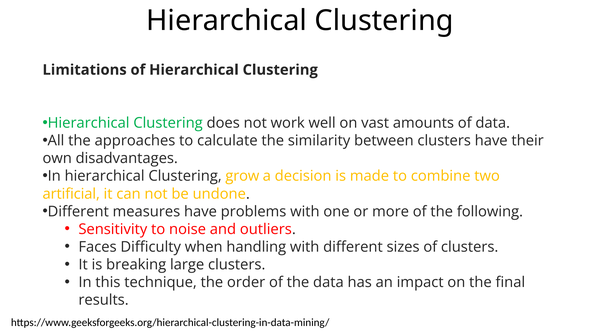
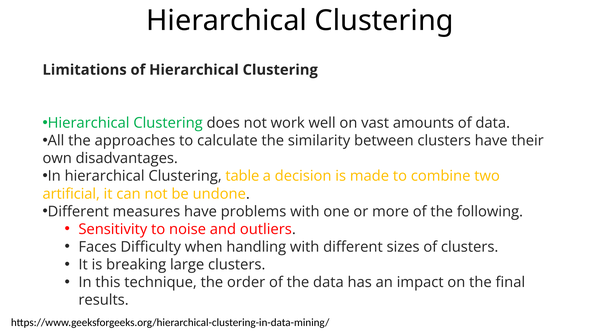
grow: grow -> table (242, 176)
